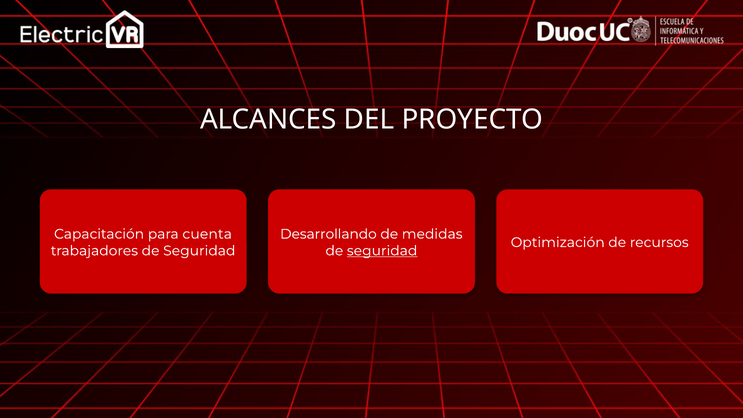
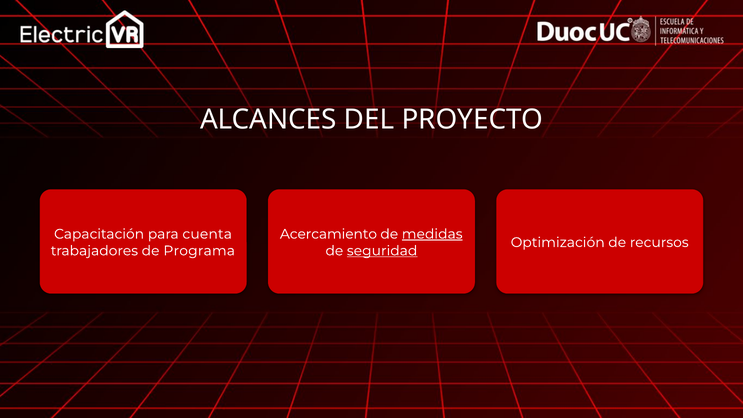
Desarrollando: Desarrollando -> Acercamiento (328, 234)
medidas underline: none -> present (432, 234)
trabajadores de Seguridad: Seguridad -> Programa (199, 251)
